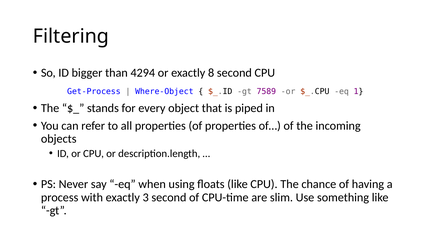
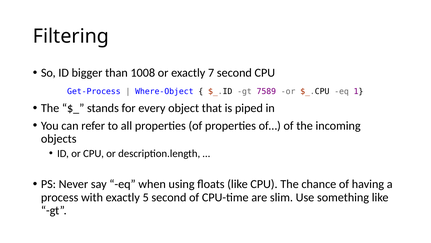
4294: 4294 -> 1008 (143, 73)
8: 8 -> 7 (211, 73)
3: 3 -> 5 (146, 197)
